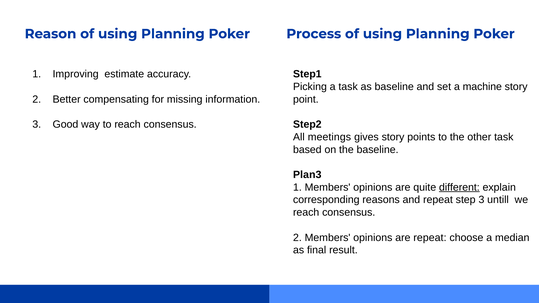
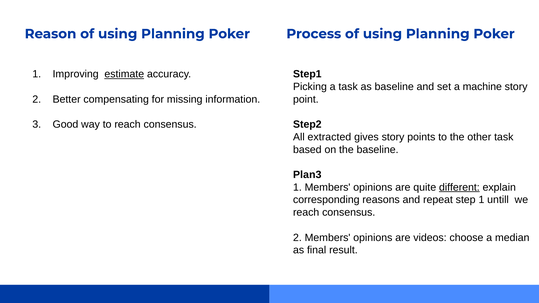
estimate underline: none -> present (124, 74)
meetings: meetings -> extracted (329, 137)
step 3: 3 -> 1 (481, 200)
are repeat: repeat -> videos (430, 238)
